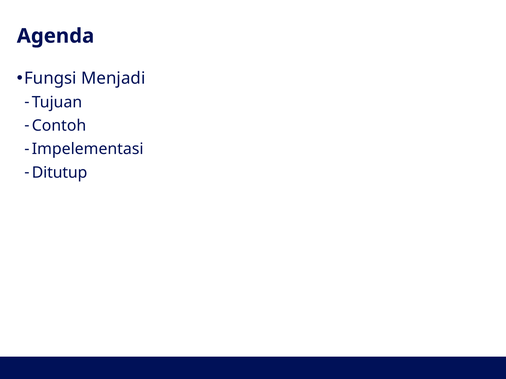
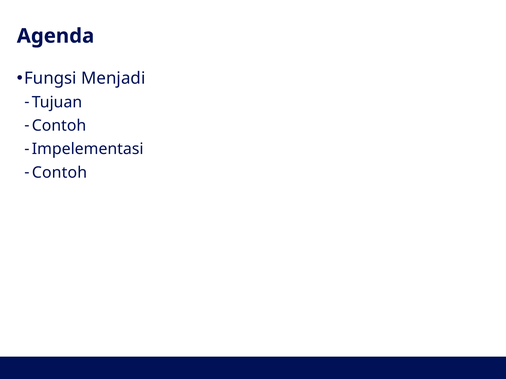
Ditutup: Ditutup -> Contoh (59, 173)
